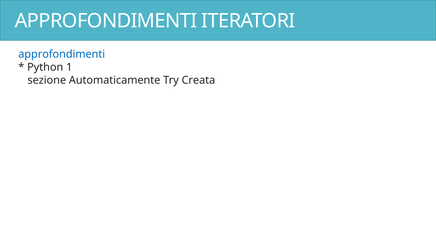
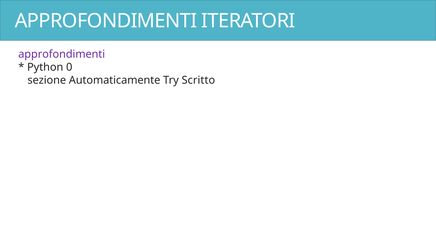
approfondimenti colour: blue -> purple (62, 54)
1: 1 -> 0 (69, 67)
Creata: Creata -> Scritto (198, 80)
